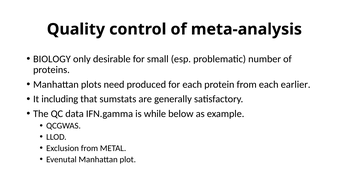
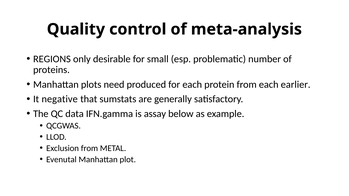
BIOLOGY: BIOLOGY -> REGIONS (52, 59)
including: including -> negative (60, 99)
while: while -> assay (155, 114)
